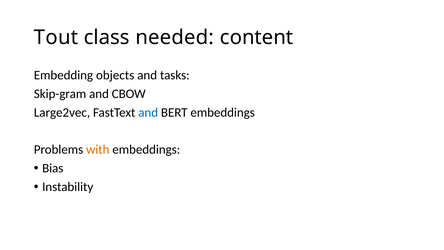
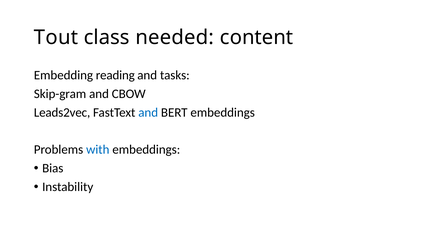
objects: objects -> reading (115, 75)
Large2vec: Large2vec -> Leads2vec (62, 112)
with colour: orange -> blue (98, 150)
